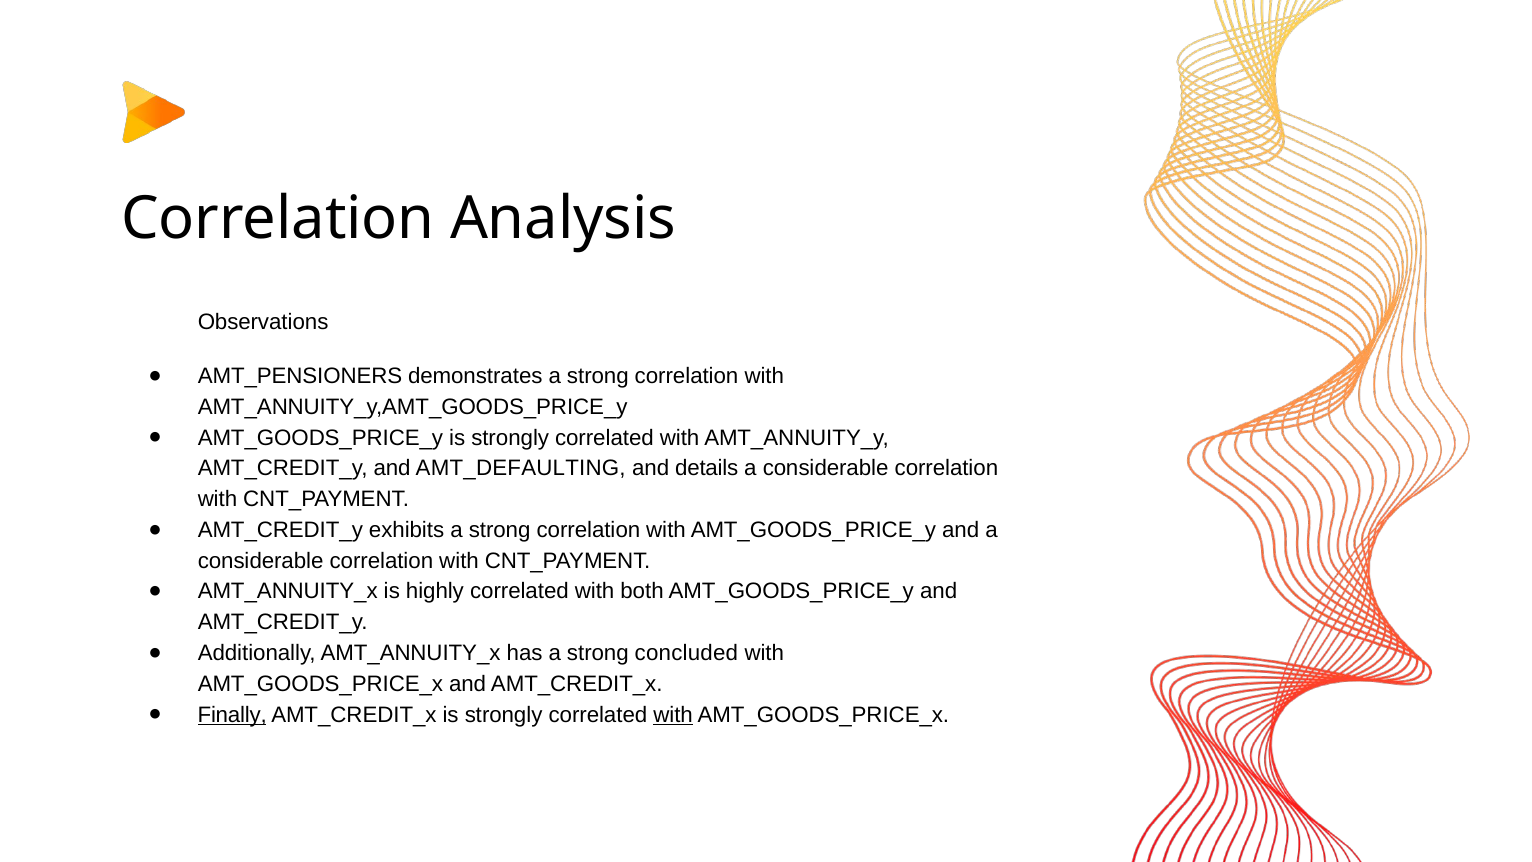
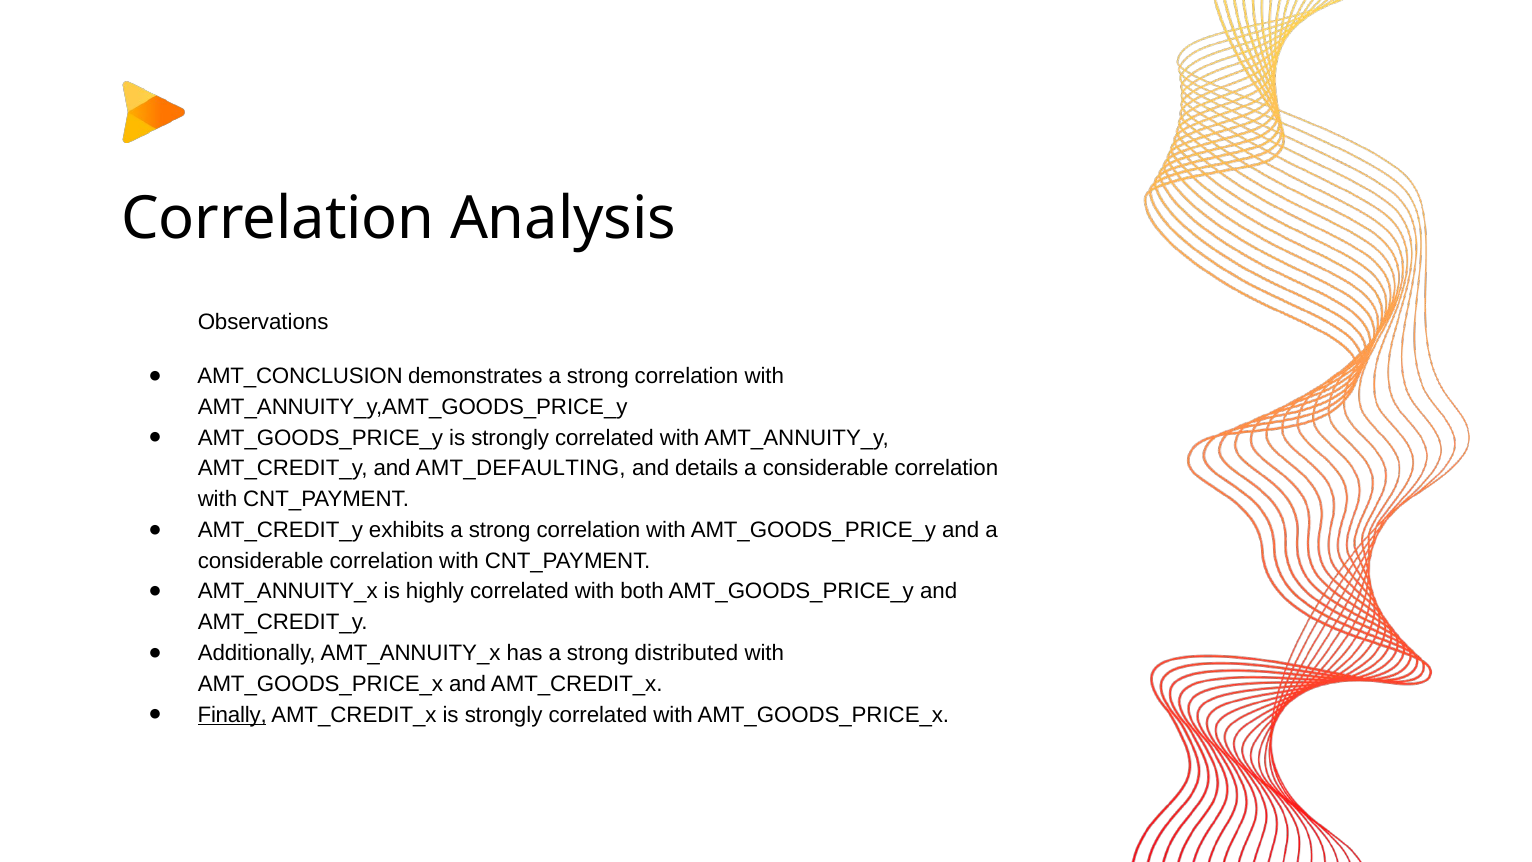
AMT_PENSIONERS: AMT_PENSIONERS -> AMT_CONCLUSION (300, 376)
concluded: concluded -> distributed (686, 653)
with underline: present -> none (673, 714)
